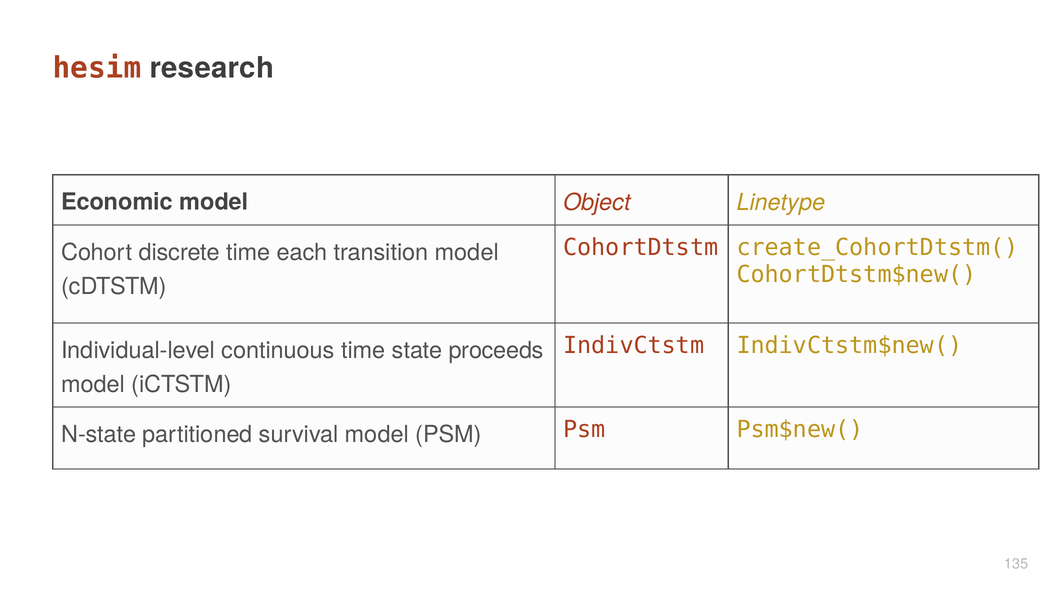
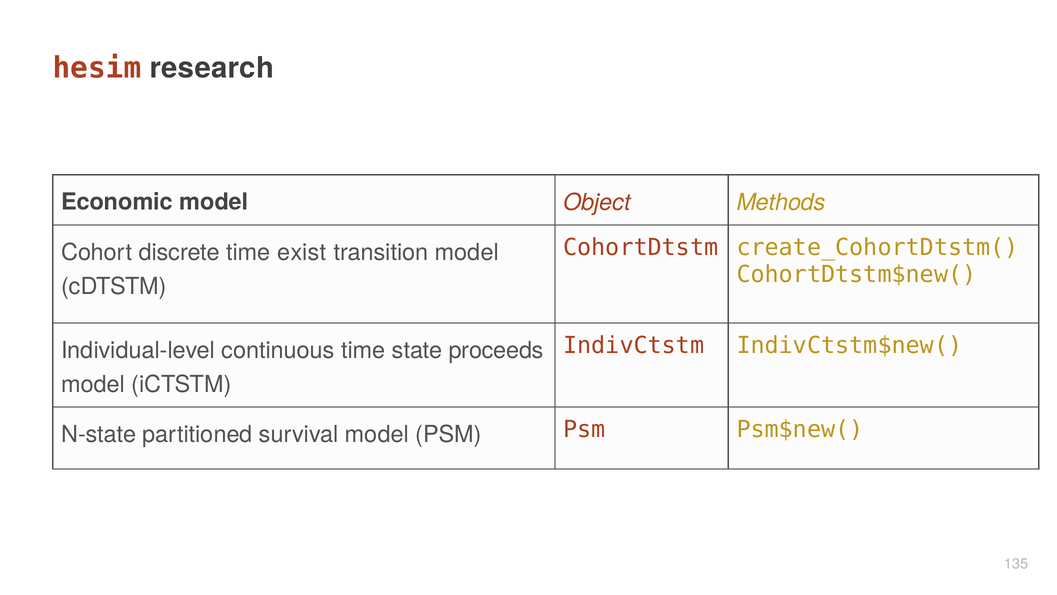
Linetype: Linetype -> Methods (781, 202)
each: each -> exist (302, 252)
